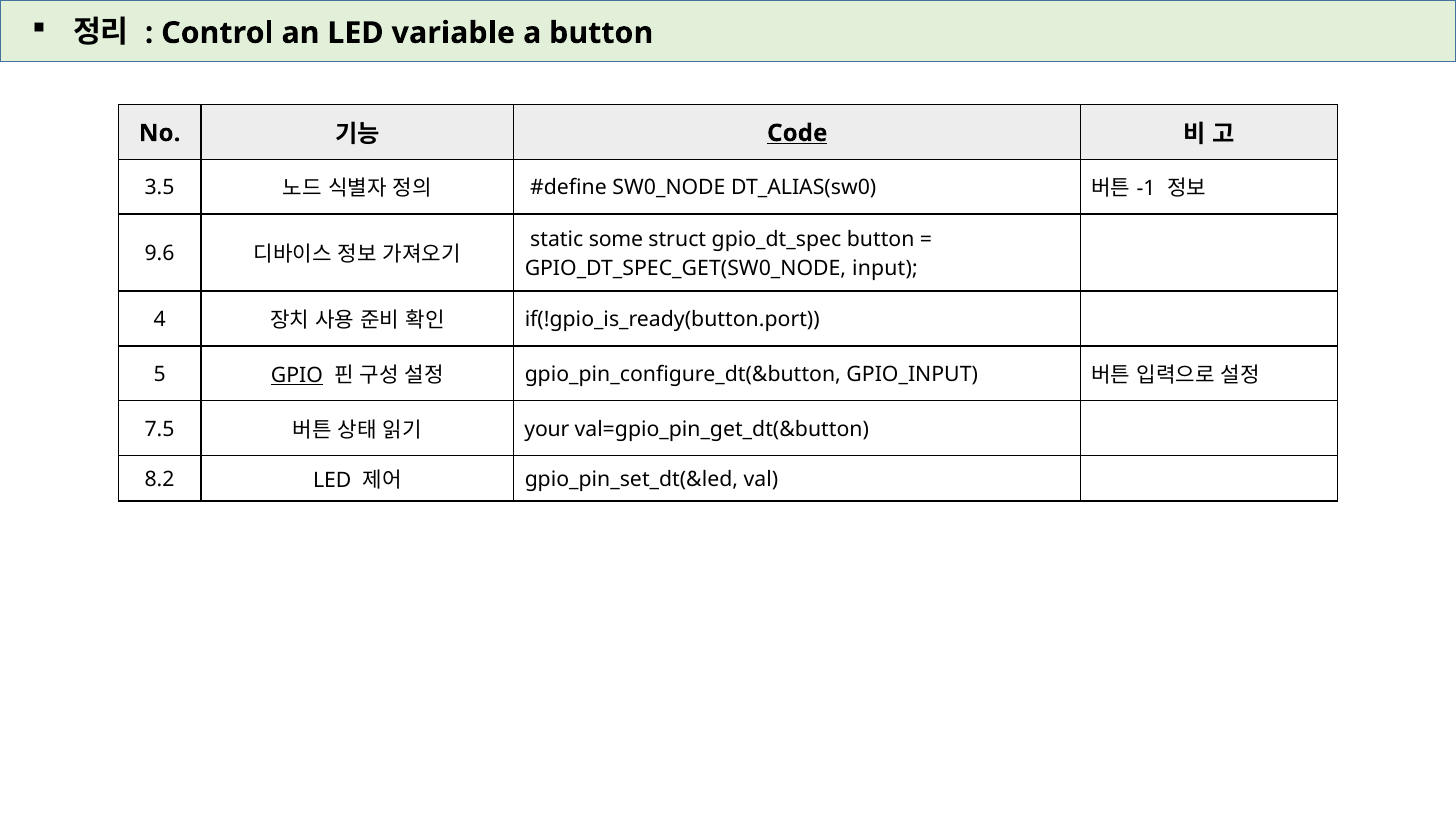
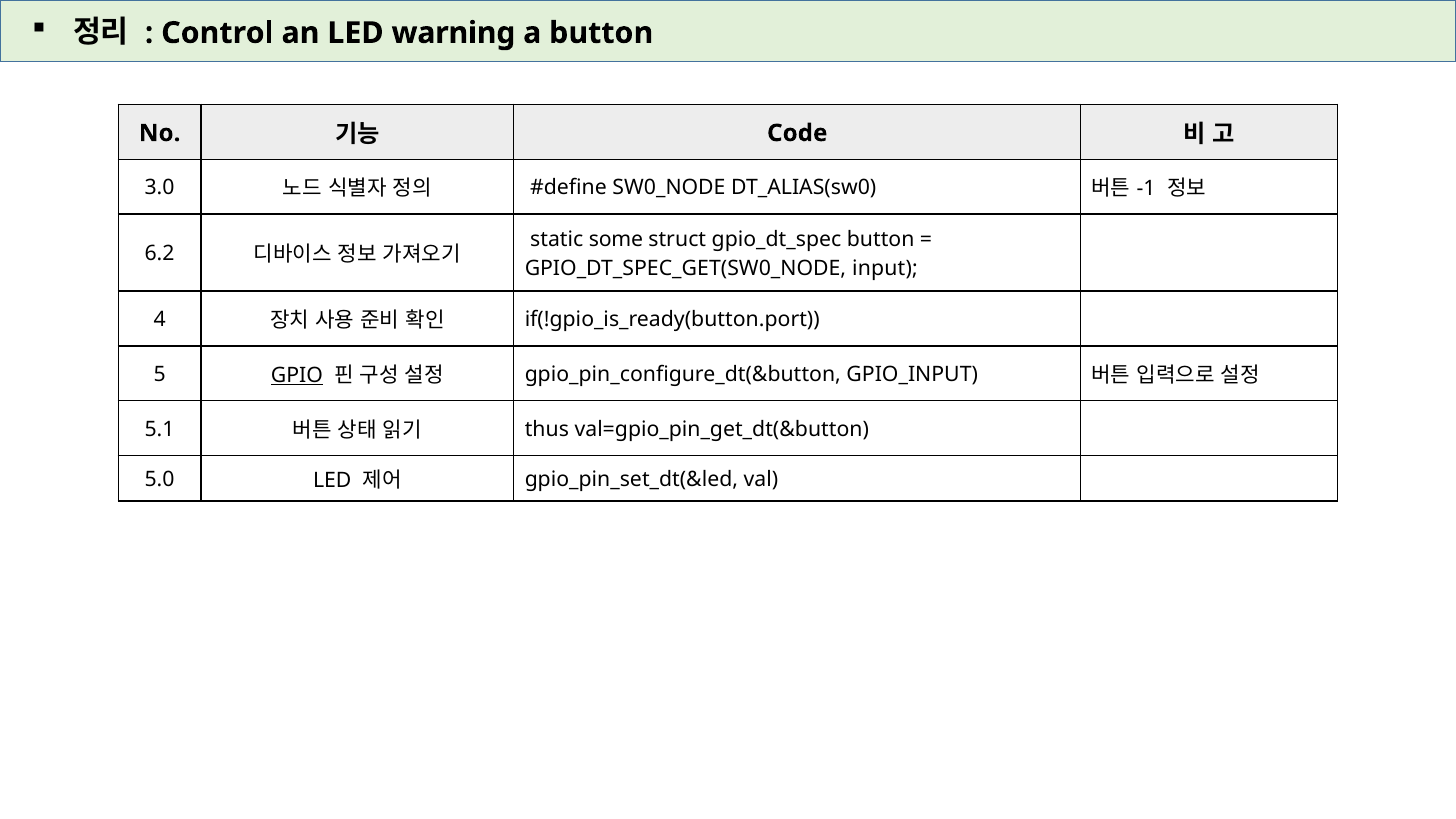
variable: variable -> warning (454, 33)
Code underline: present -> none (797, 133)
3.5: 3.5 -> 3.0 (160, 188)
9.6: 9.6 -> 6.2 (160, 254)
7.5: 7.5 -> 5.1 (160, 430)
your: your -> thus (547, 430)
8.2: 8.2 -> 5.0 (160, 480)
